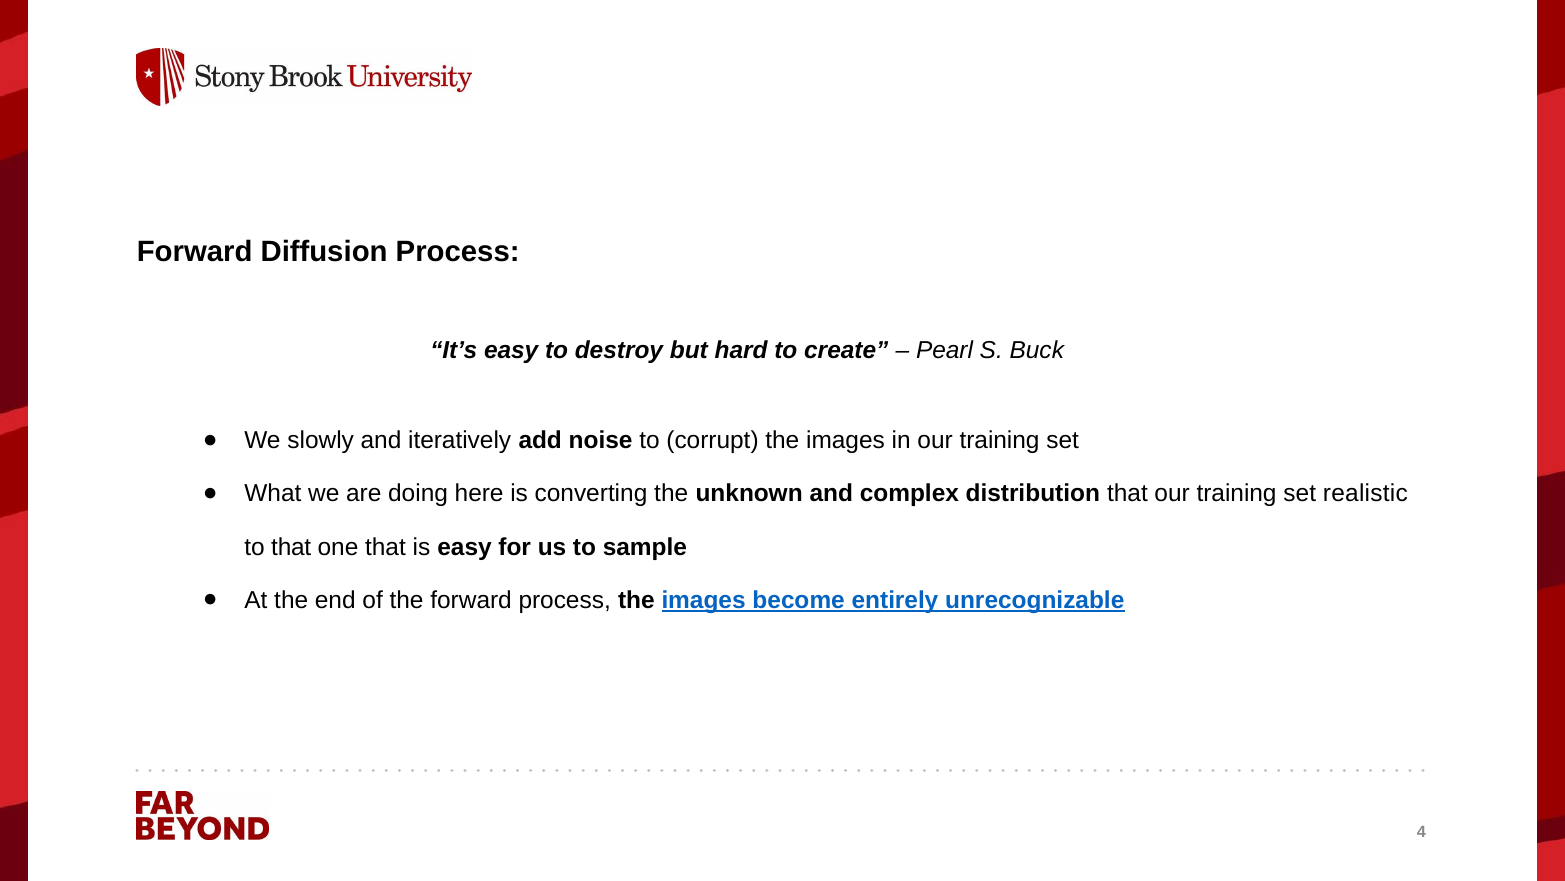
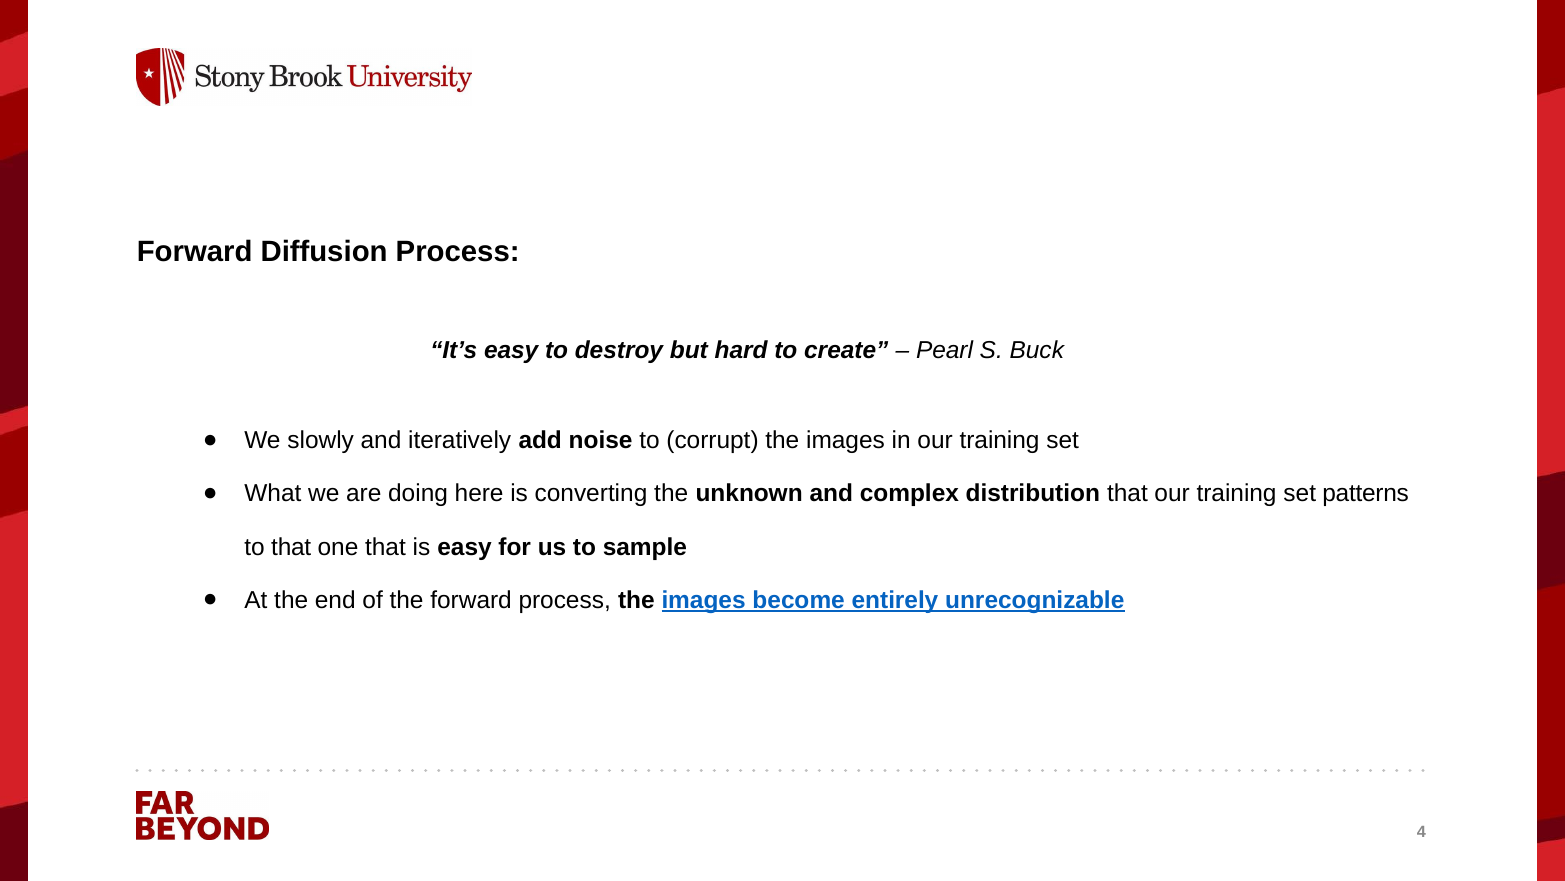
realistic: realistic -> patterns (1366, 493)
